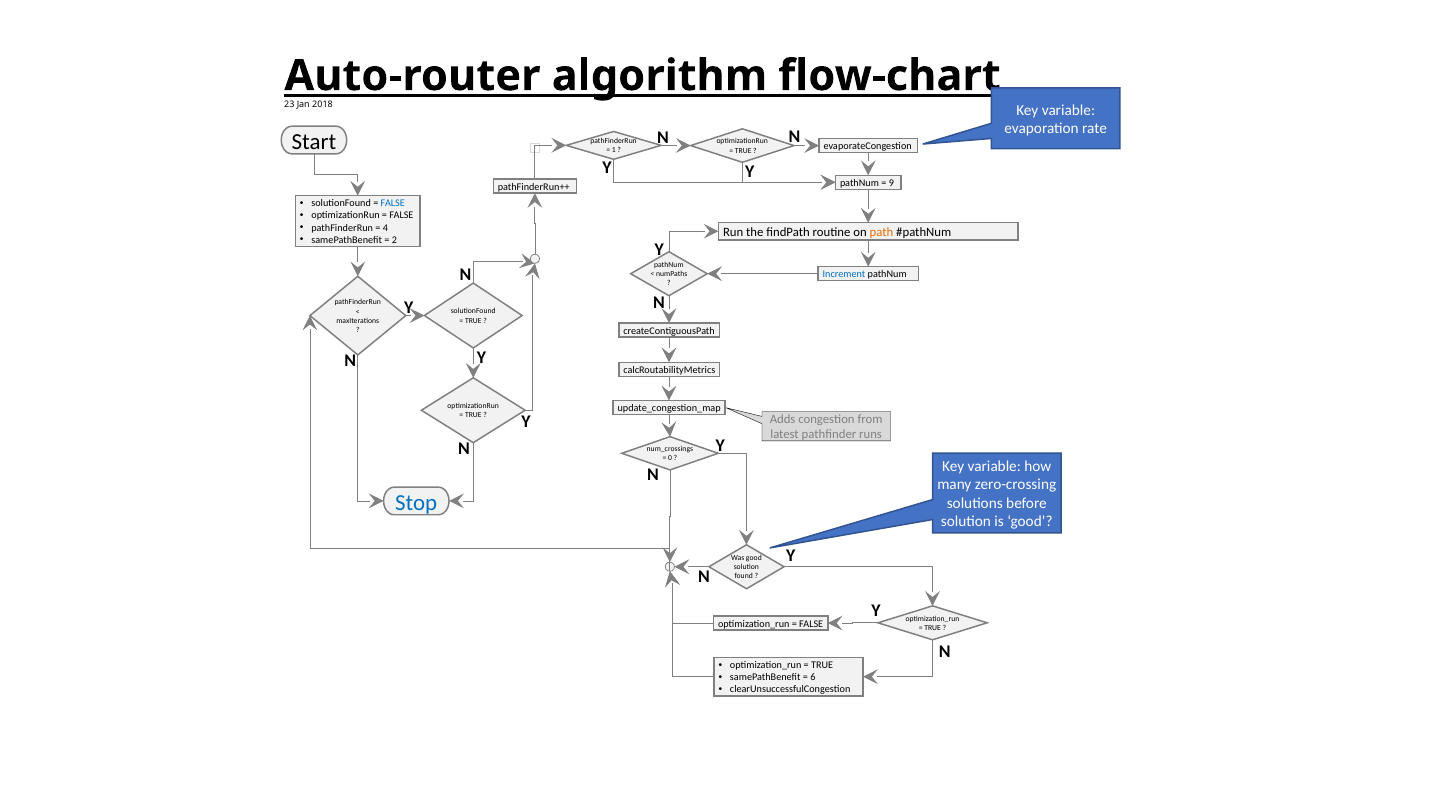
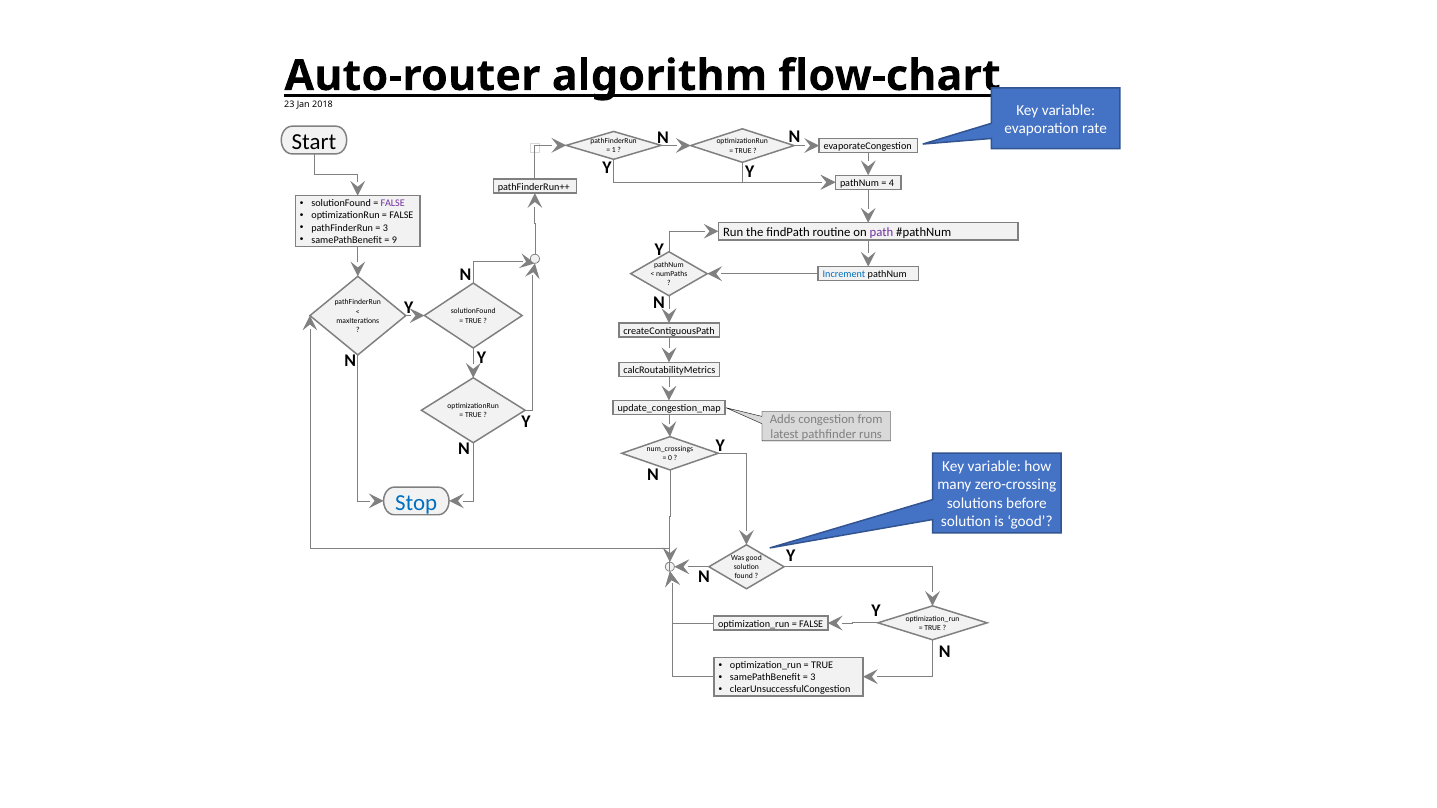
9: 9 -> 4 (891, 183)
FALSE colour: blue -> purple (393, 203)
4: 4 -> 3 (385, 228)
path colour: orange -> purple (881, 232)
2: 2 -> 9 (394, 240)
6: 6 -> 3 (813, 678)
